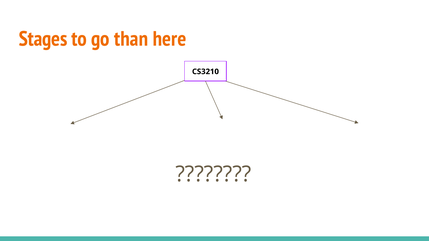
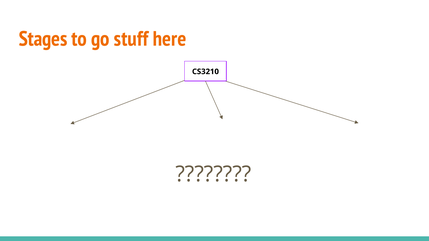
than: than -> stuff (131, 39)
